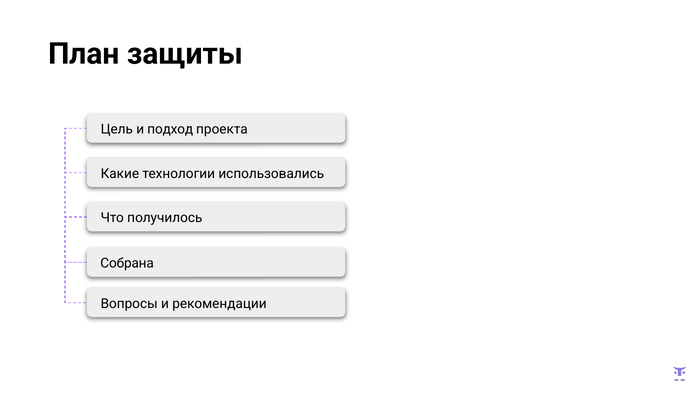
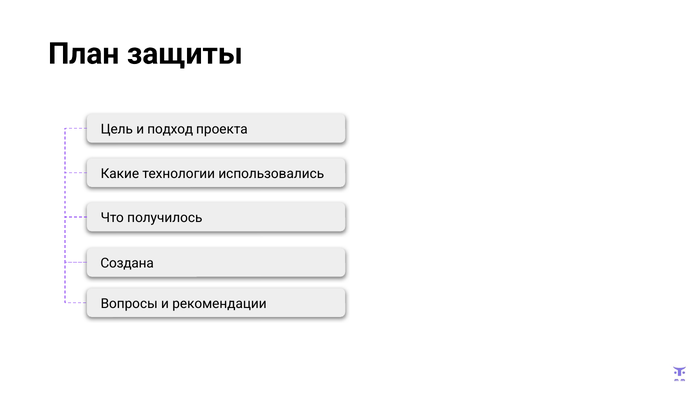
Собрана: Собрана -> Создана (127, 263)
